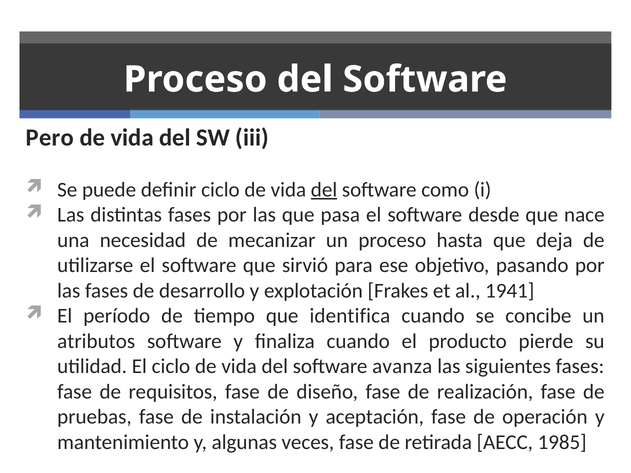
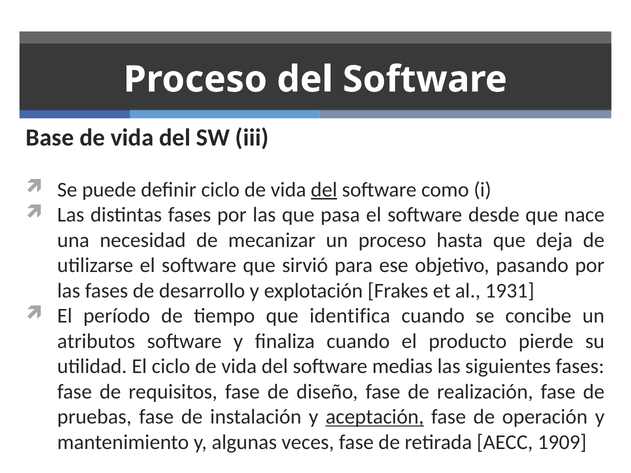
Pero: Pero -> Base (50, 138)
1941: 1941 -> 1931 (510, 291)
avanza: avanza -> medias (402, 367)
aceptación underline: none -> present (375, 417)
1985: 1985 -> 1909 (562, 442)
